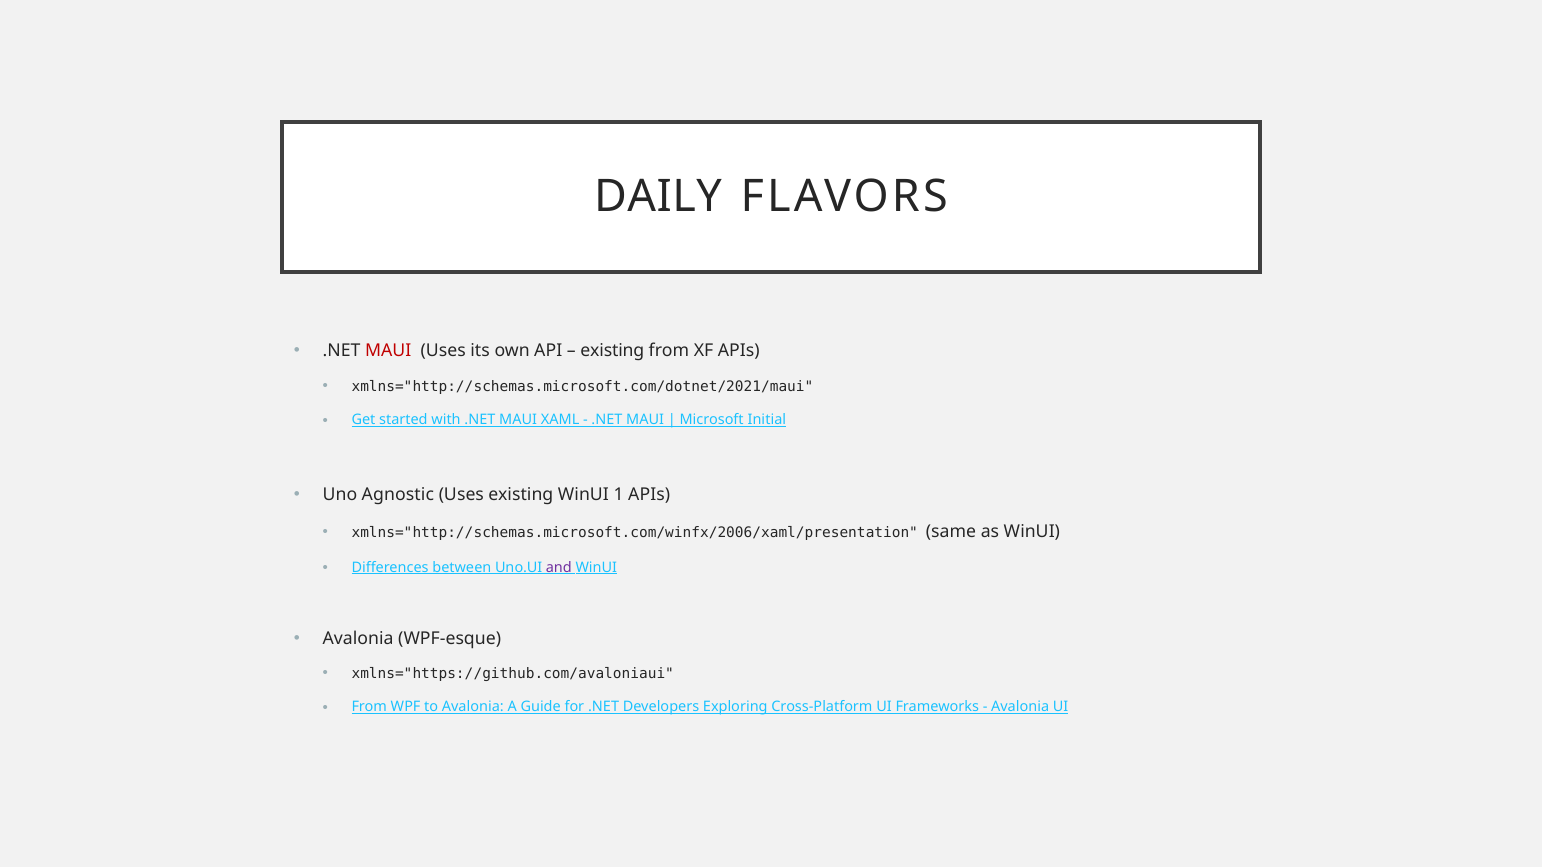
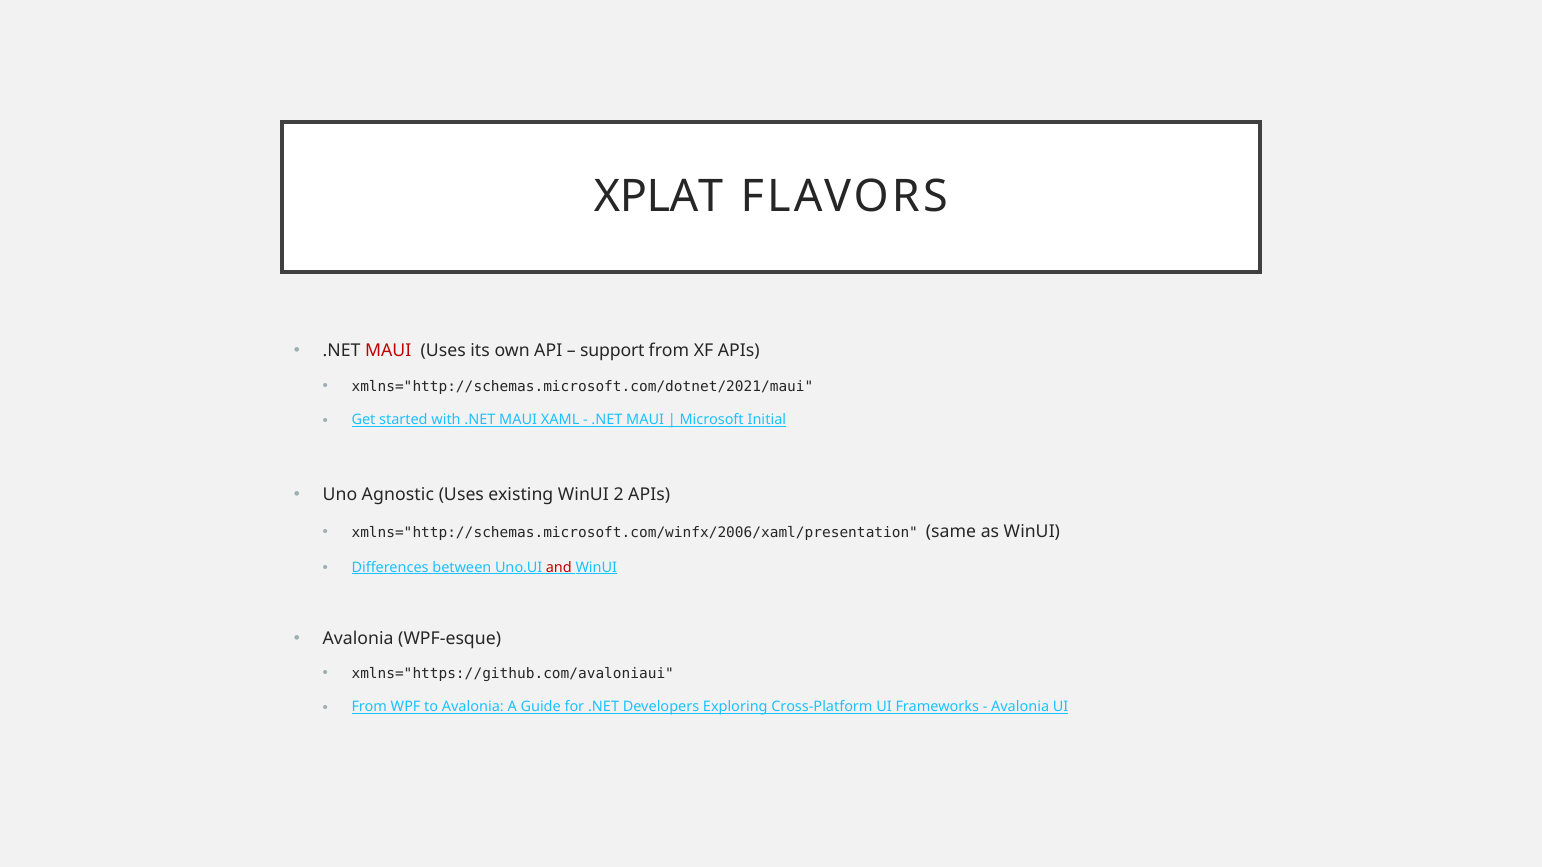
DAILY: DAILY -> XPLAT (658, 197)
existing: existing -> support (612, 351)
1: 1 -> 2 (619, 495)
and colour: purple -> red (559, 568)
